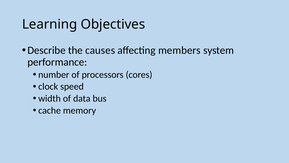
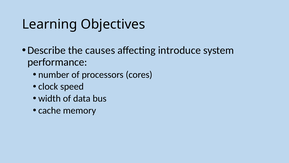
members: members -> introduce (179, 50)
